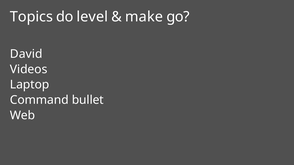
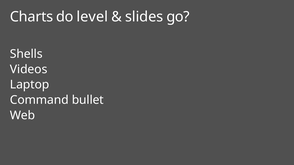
Topics: Topics -> Charts (32, 17)
make: make -> slides (144, 17)
David: David -> Shells (26, 54)
